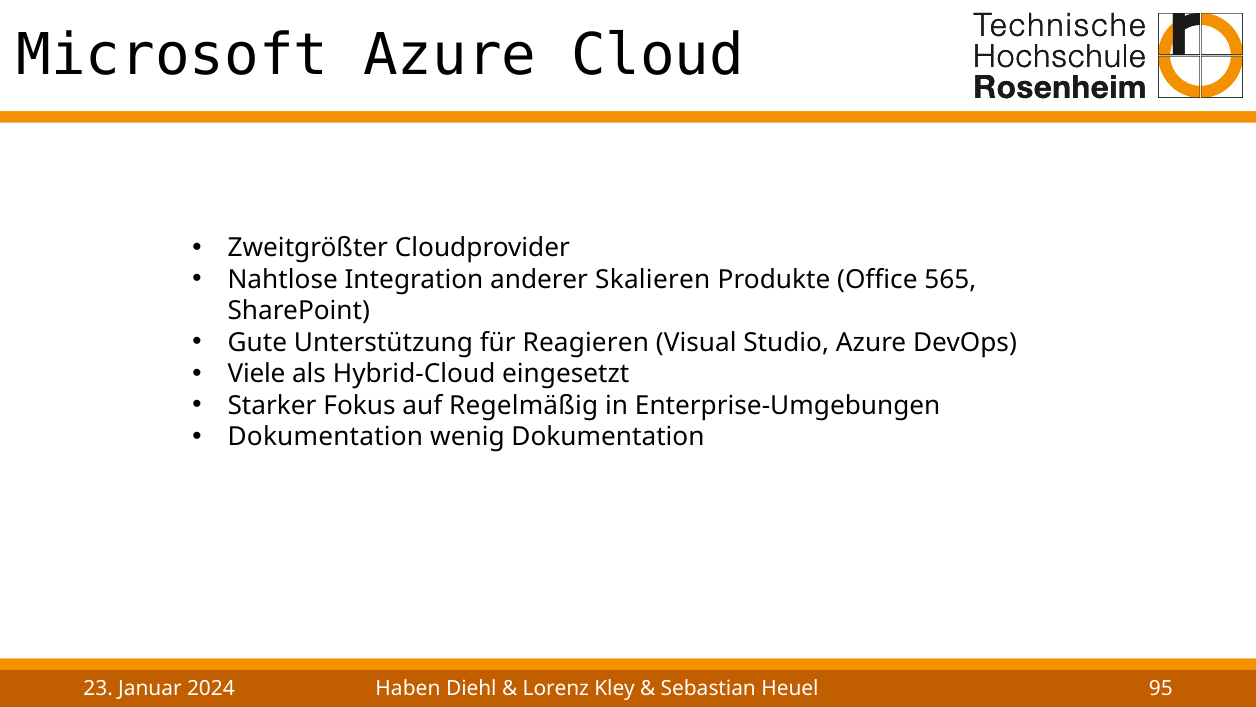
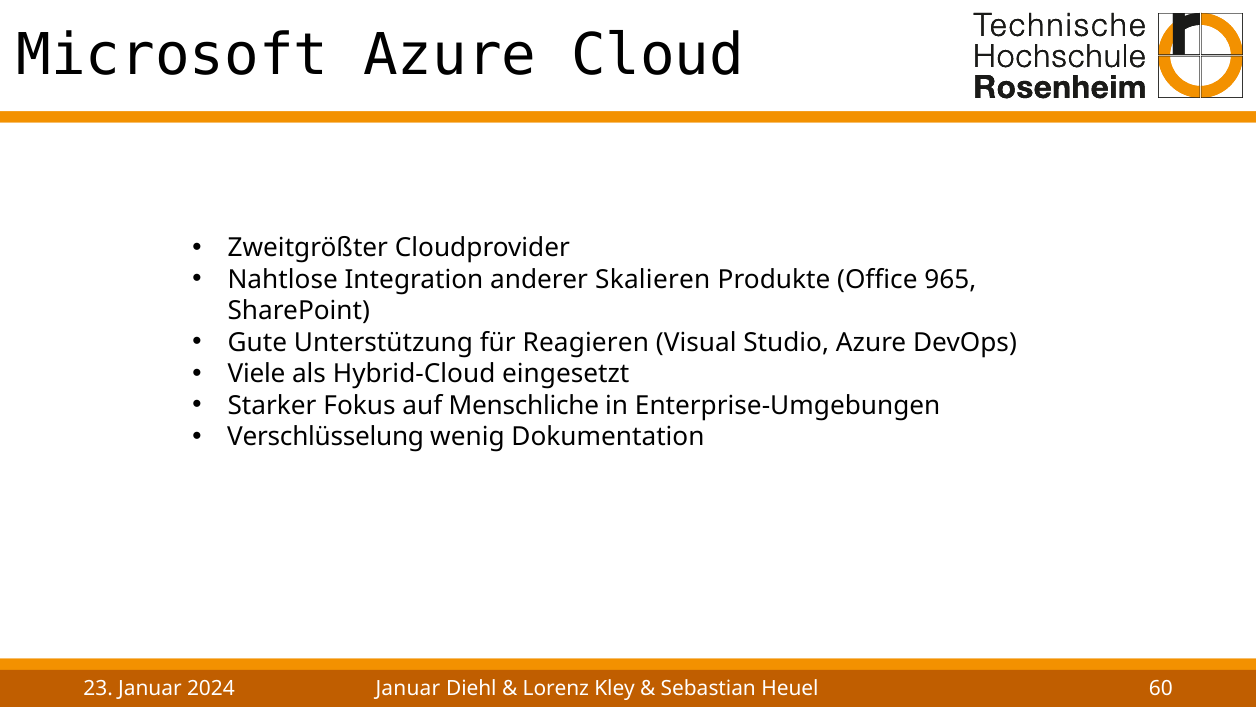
565: 565 -> 965 (950, 280)
Regelmäßig: Regelmäßig -> Menschliche (524, 405)
Dokumentation: Dokumentation -> Verschlüsselung (326, 437)
Haben: Haben -> Januar (408, 688)
95: 95 -> 60 (1161, 688)
